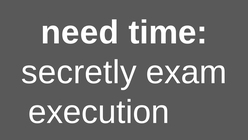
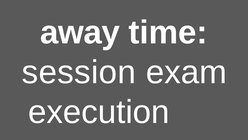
need: need -> away (80, 32)
secretly: secretly -> session (79, 72)
